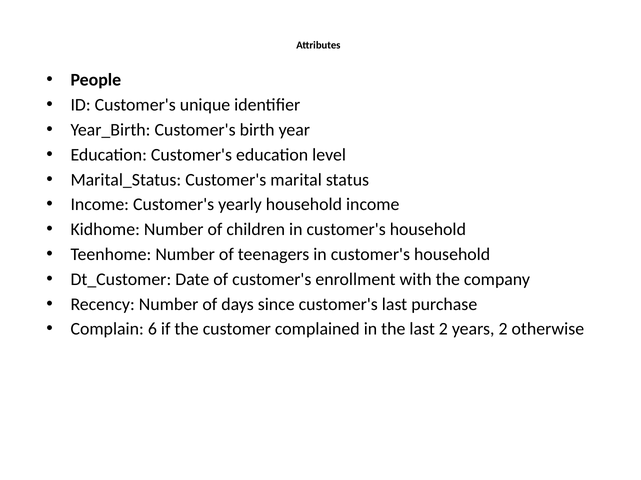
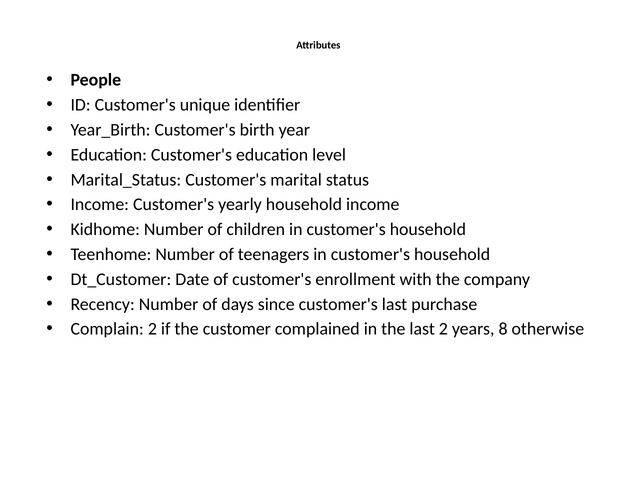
Complain 6: 6 -> 2 (152, 330)
years 2: 2 -> 8 (503, 330)
